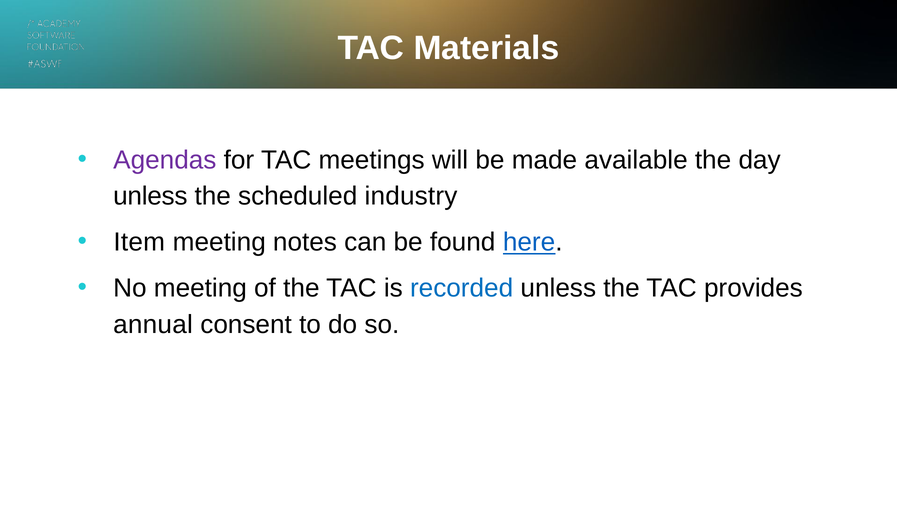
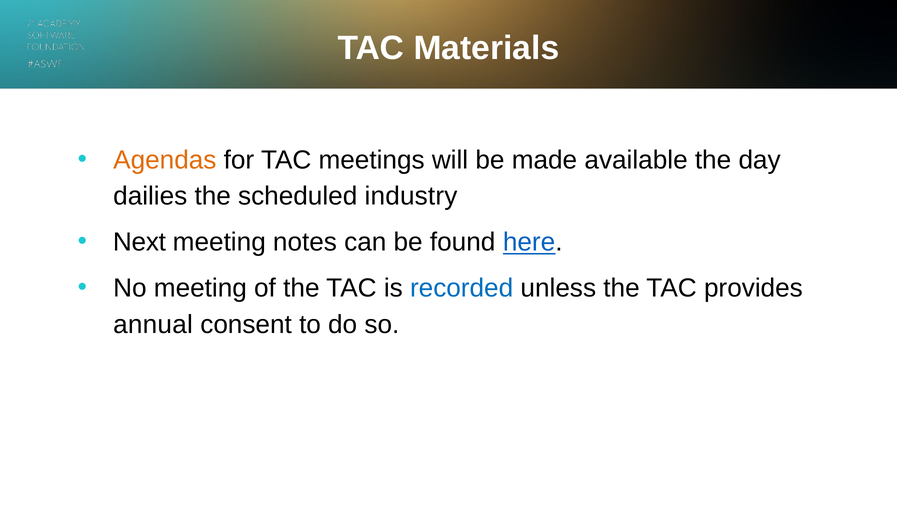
Agendas colour: purple -> orange (165, 160)
unless: unless -> dailies (150, 196)
Item: Item -> Next (139, 242)
